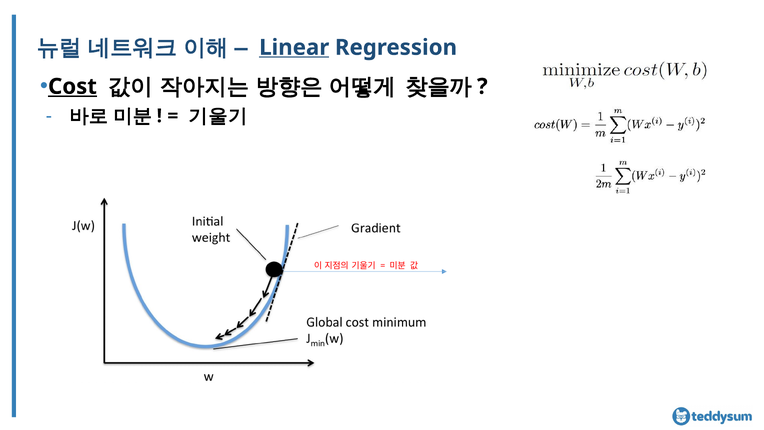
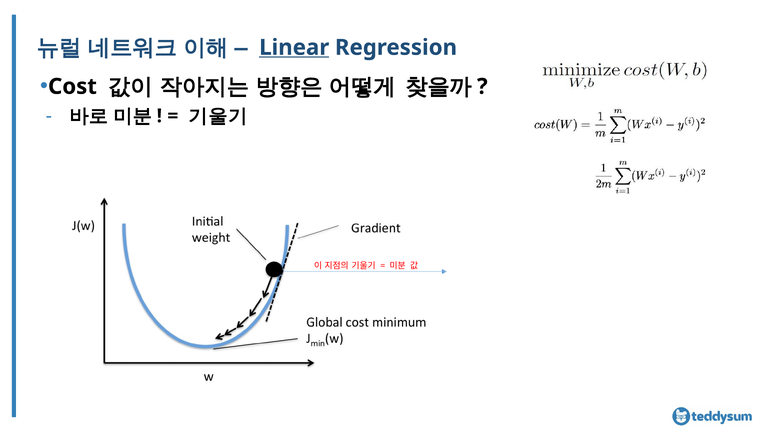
Cost underline: present -> none (72, 86)
